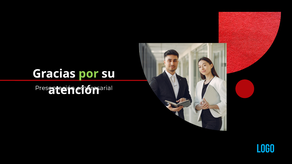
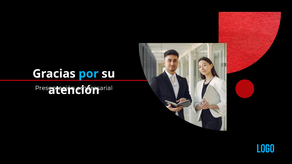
por colour: light green -> light blue (89, 74)
